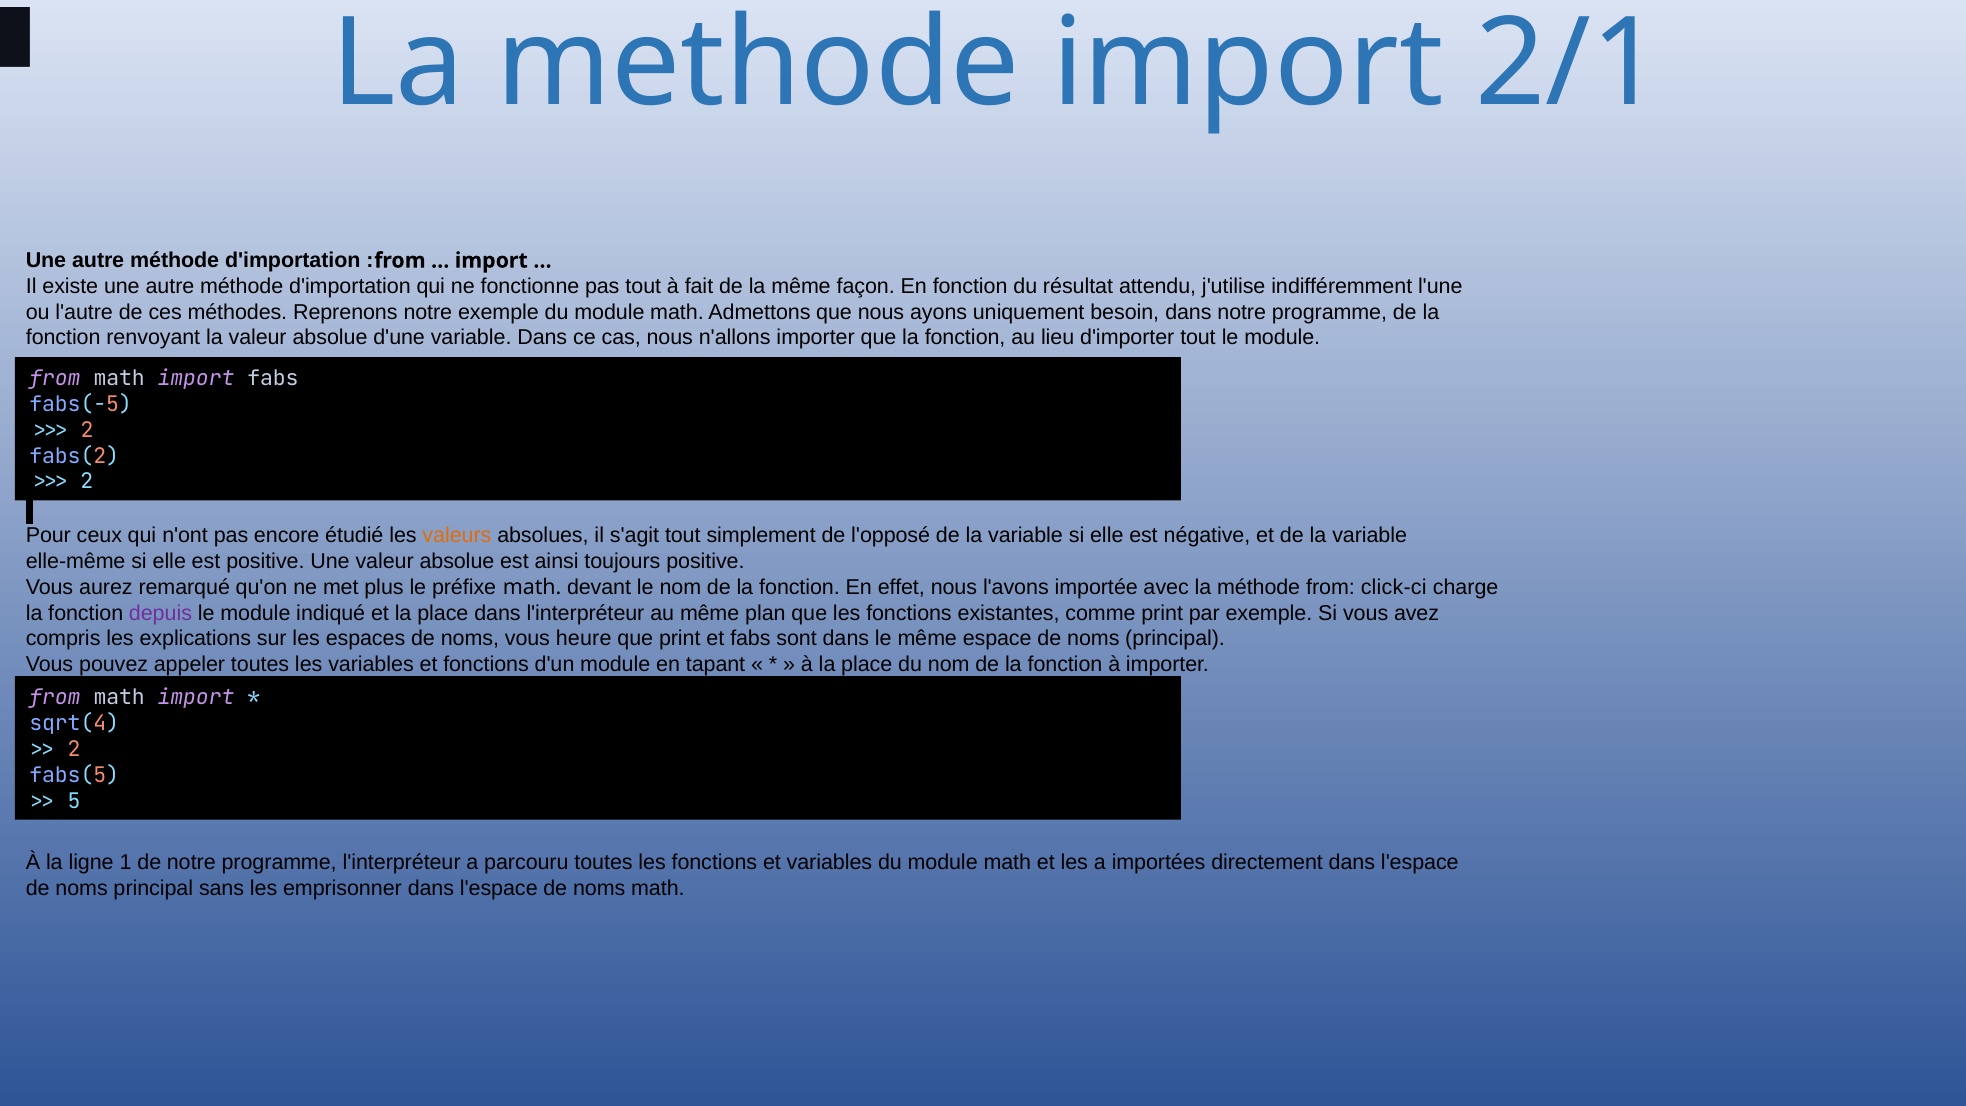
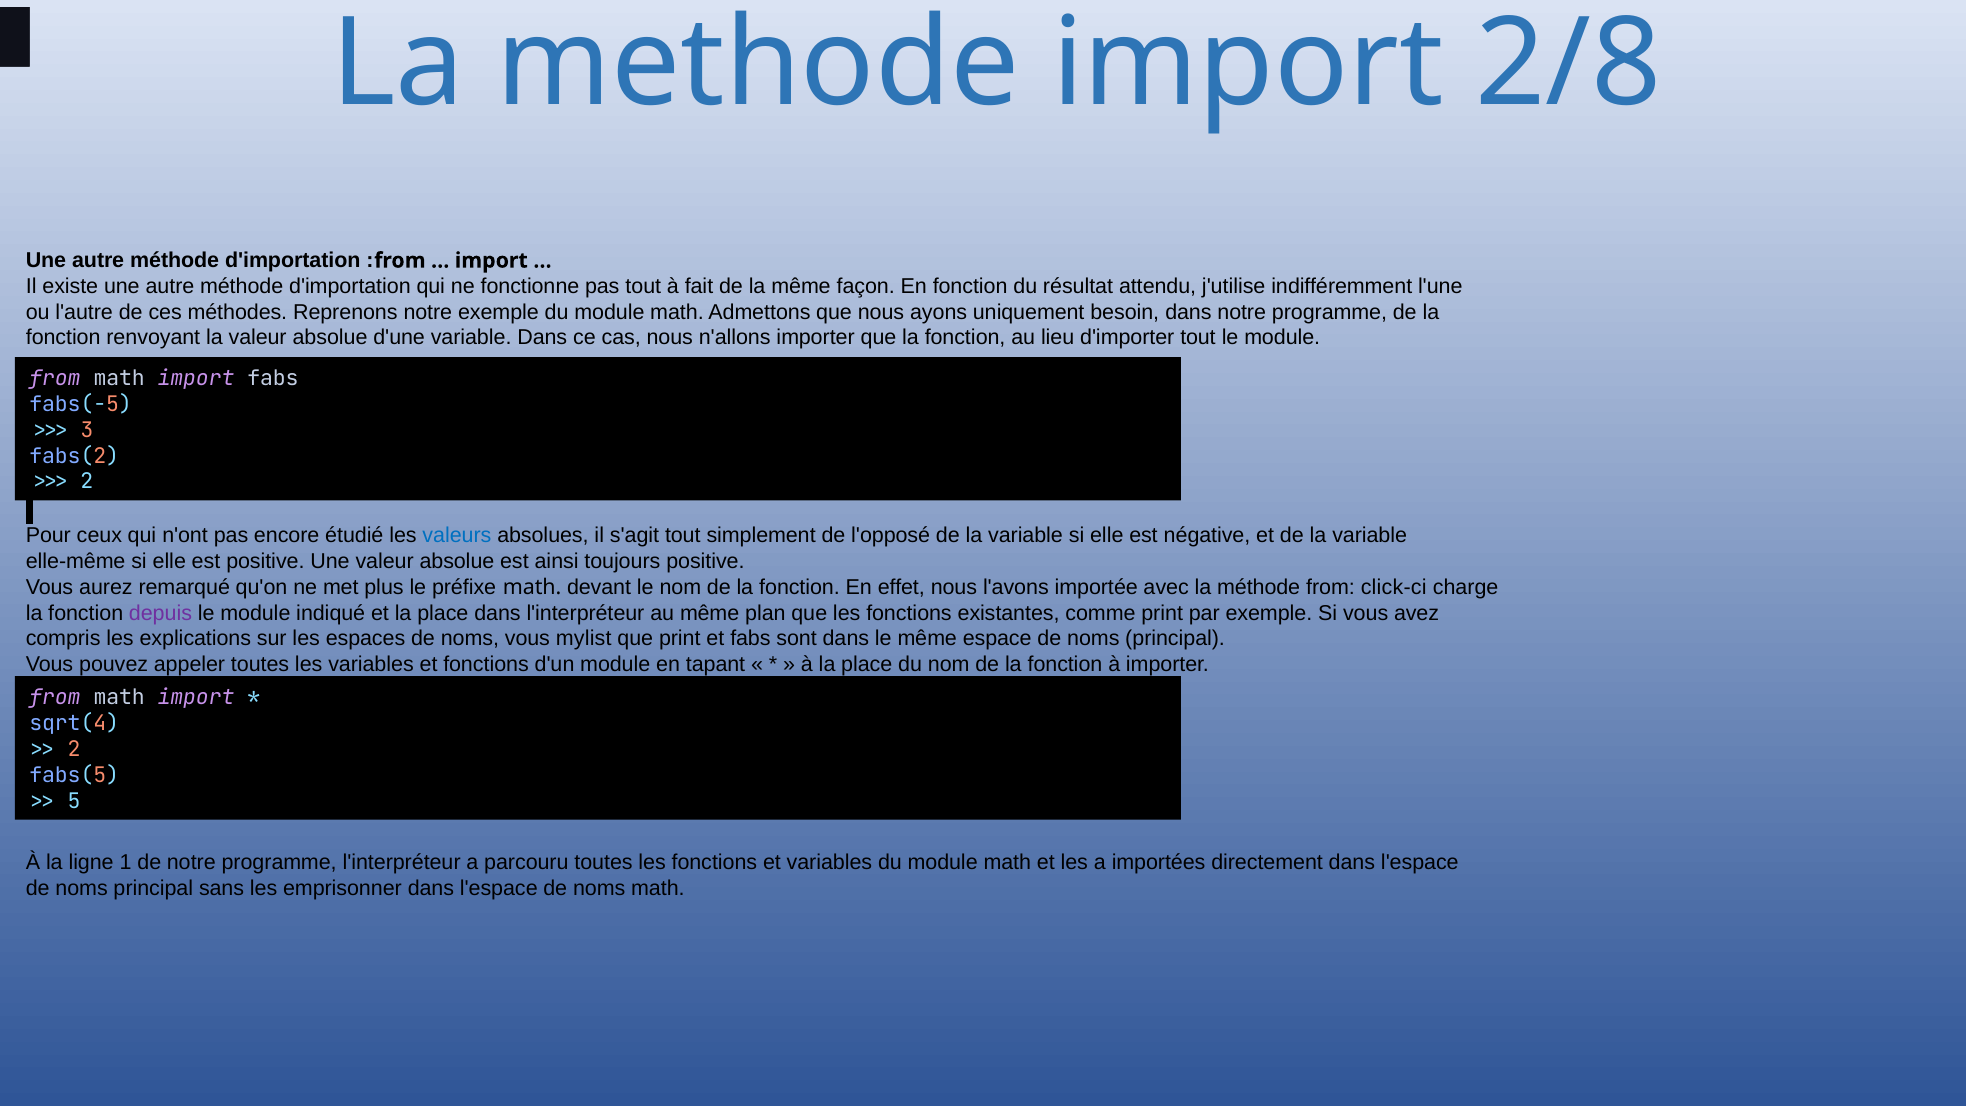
2/1: 2/1 -> 2/8 (1569, 64)
2: 2 -> 3 (87, 430)
valeurs colour: orange -> blue (457, 536)
heure: heure -> mylist (584, 639)
